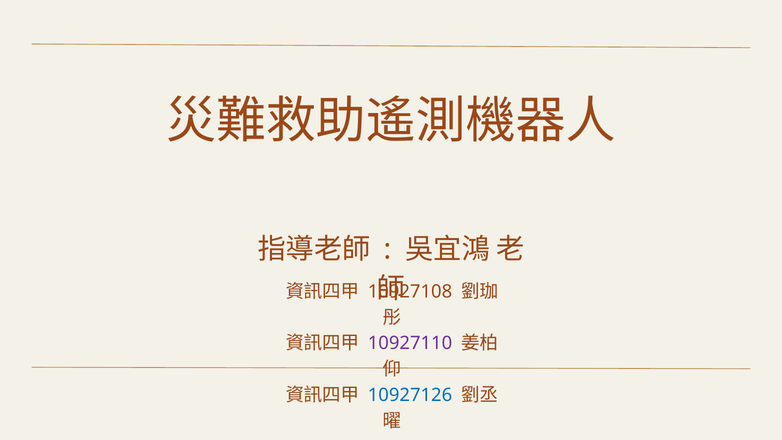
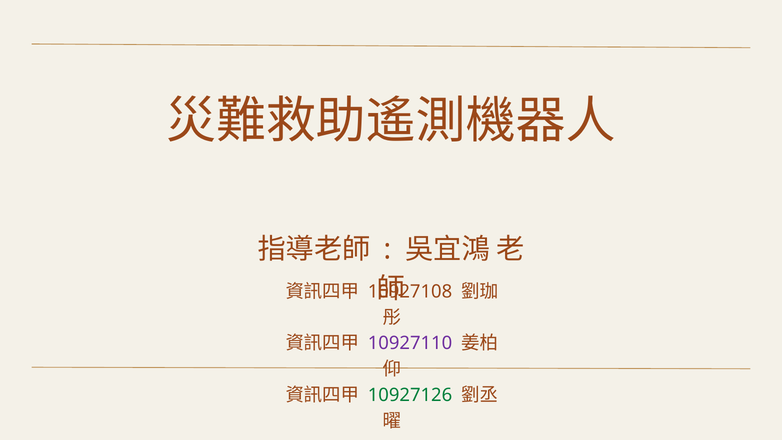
10927126 colour: blue -> green (410, 395)
